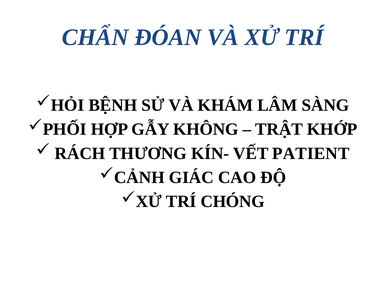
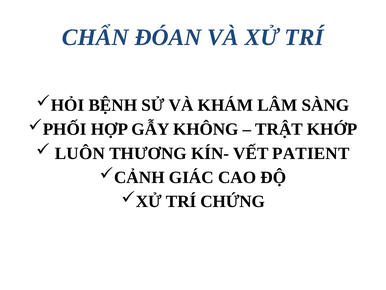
RÁCH: RÁCH -> LUÔN (80, 153)
CHÓNG: CHÓNG -> CHỨNG (233, 201)
